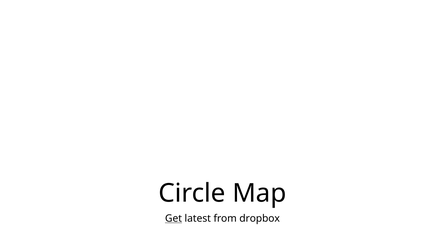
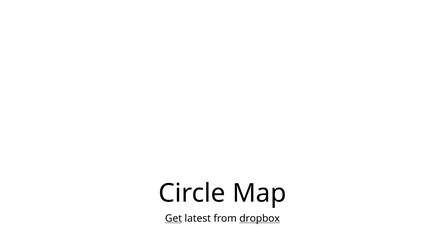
dropbox underline: none -> present (260, 219)
